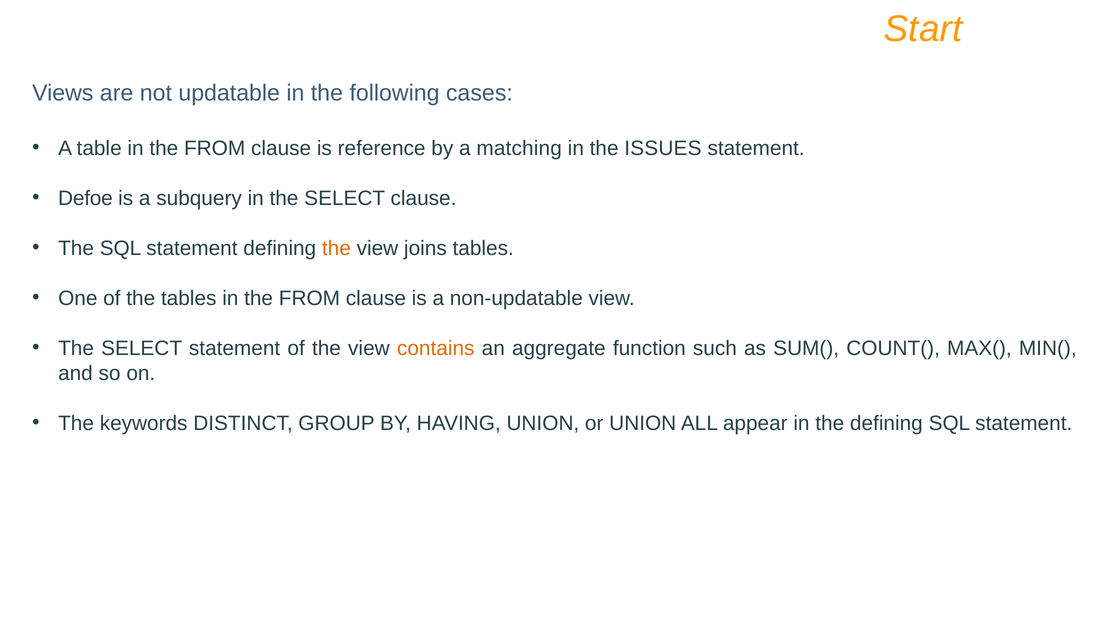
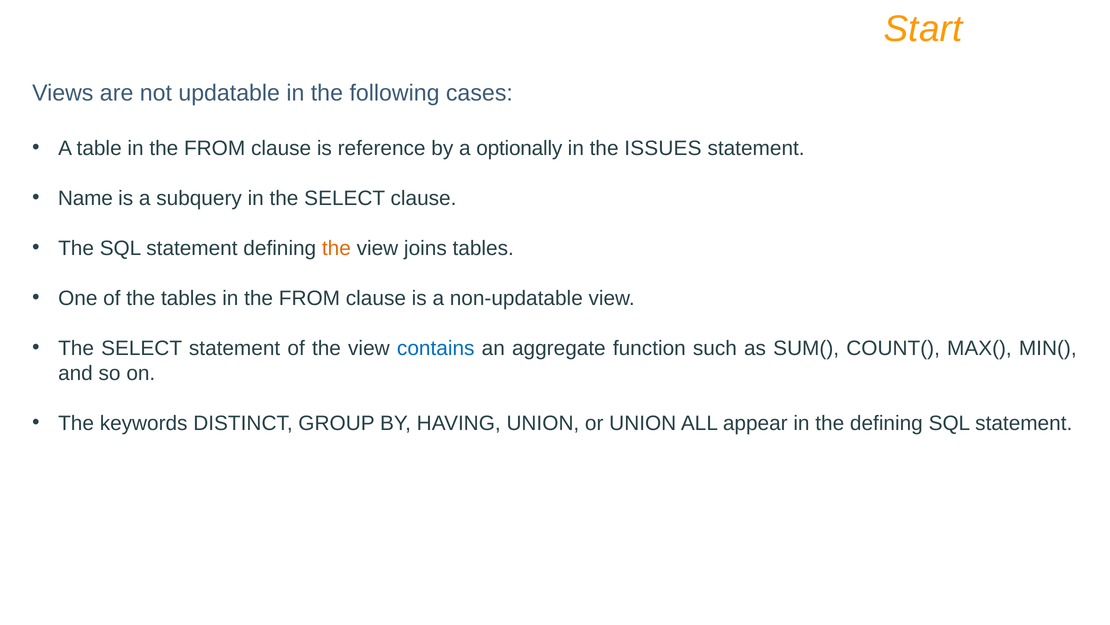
matching: matching -> optionally (519, 148)
Defoe: Defoe -> Name (85, 198)
contains colour: orange -> blue (436, 348)
